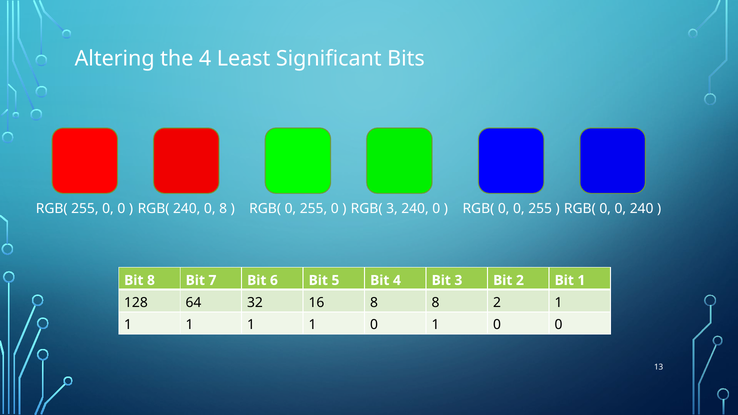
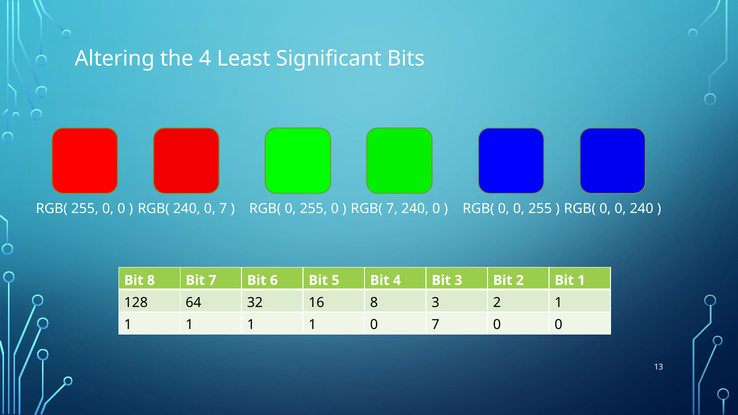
240 0 8: 8 -> 7 (223, 209)
RGB( 3: 3 -> 7 (392, 209)
8 8: 8 -> 3 (436, 303)
1 0 1: 1 -> 7 (436, 325)
